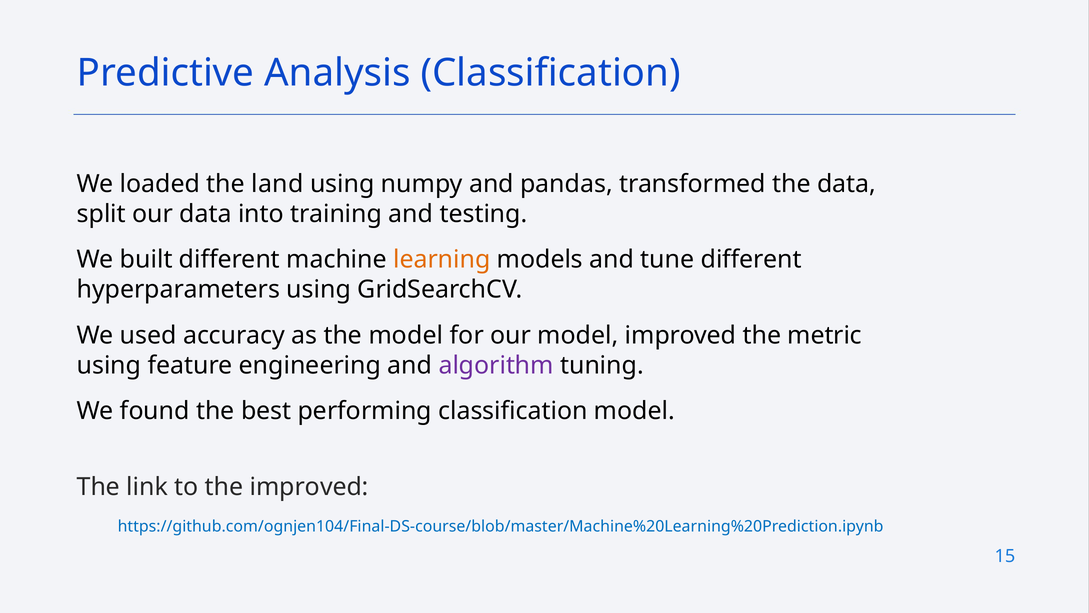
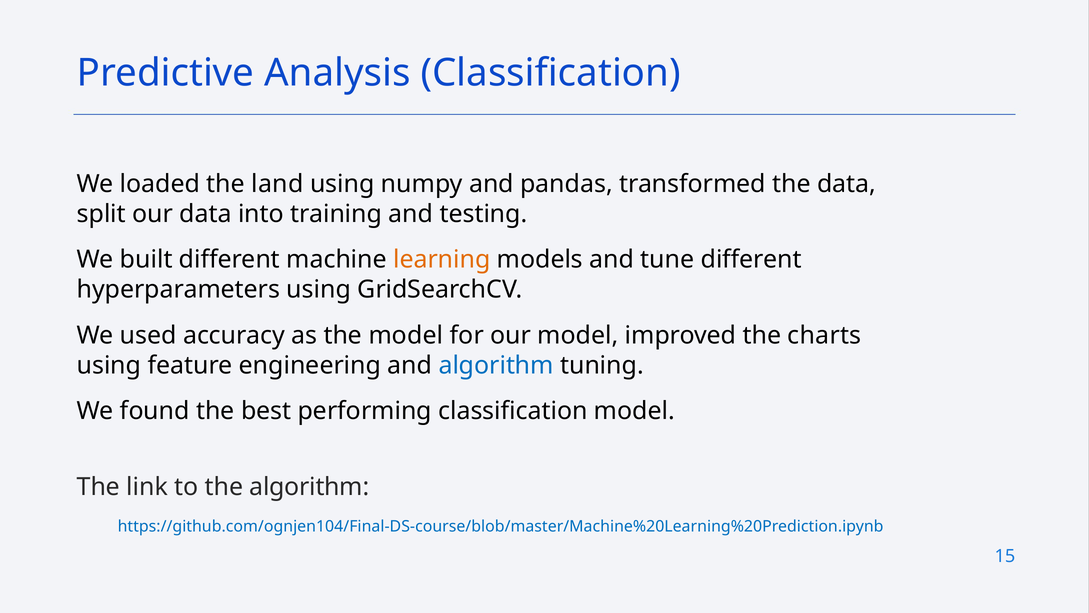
metric: metric -> charts (824, 335)
algorithm colour: purple -> blue (496, 365)
the improved: improved -> algorithm (309, 487)
